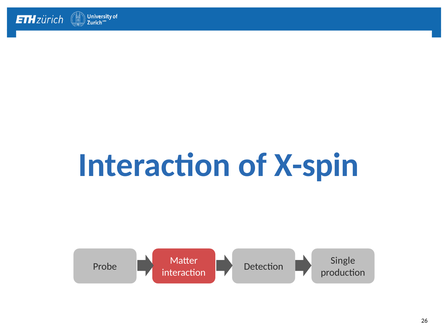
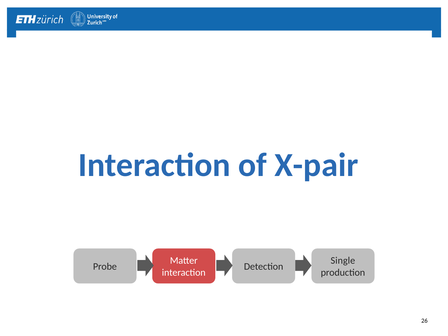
X-spin: X-spin -> X-pair (316, 165)
